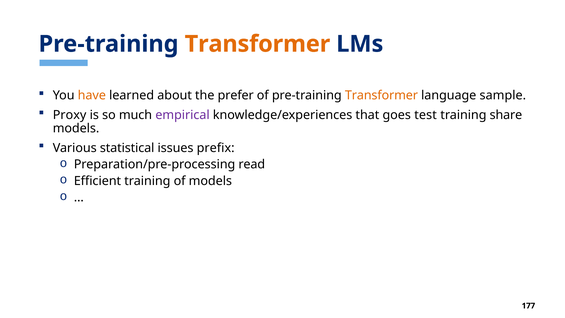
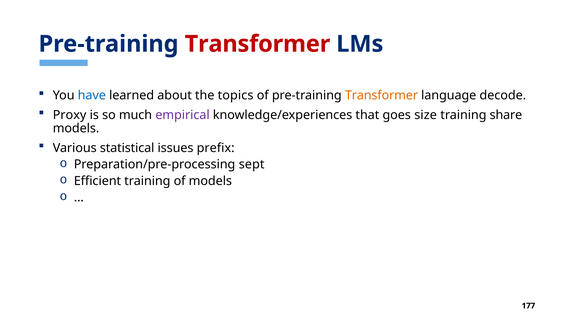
Transformer colour: orange -> red (257, 44)
have colour: orange -> blue (92, 95)
prefer: prefer -> topics (236, 95)
sample: sample -> decode (503, 95)
test: test -> size (426, 115)
read: read -> sept (252, 164)
